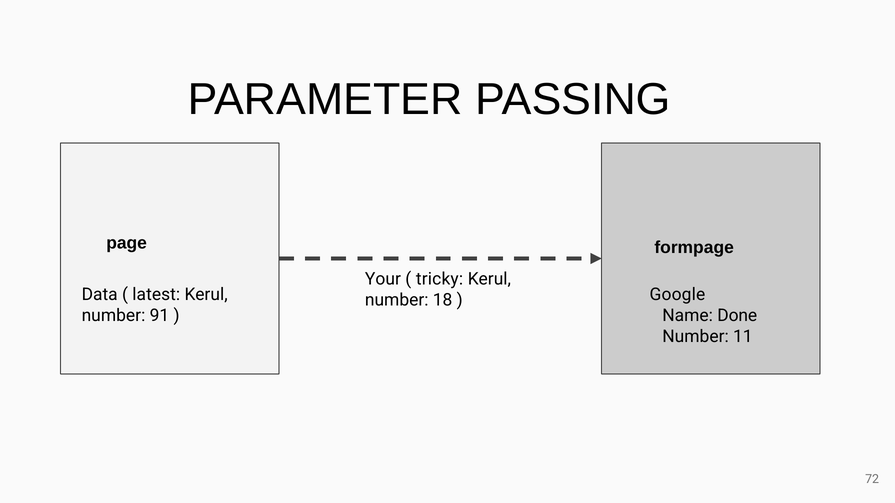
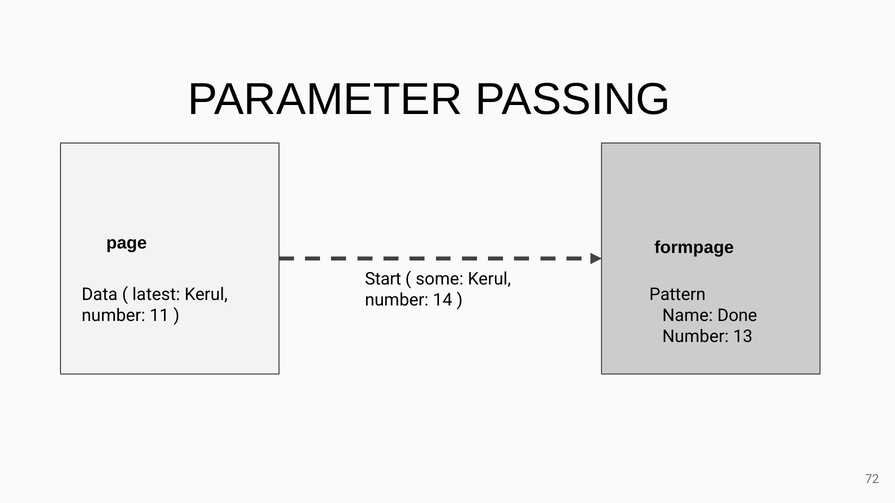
Your: Your -> Start (383, 279)
tricky: tricky -> some (440, 279)
18: 18 -> 14 (443, 300)
Google: Google -> Pattern (678, 295)
91: 91 -> 11 (159, 316)
11: 11 -> 13 (743, 337)
